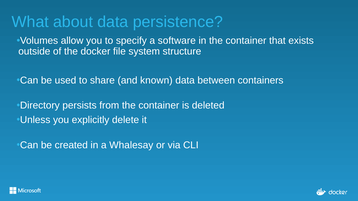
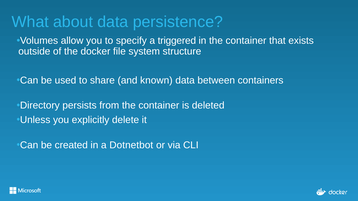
software: software -> triggered (177, 41)
Whalesay: Whalesay -> Dotnetbot (131, 145)
